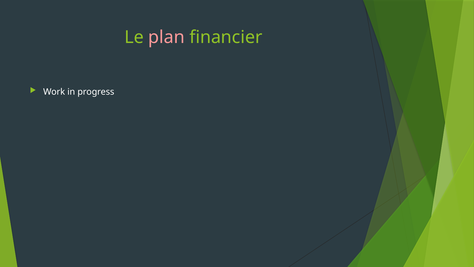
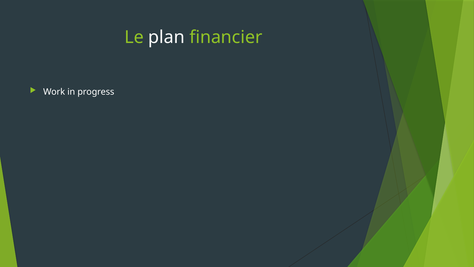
plan colour: pink -> white (167, 37)
